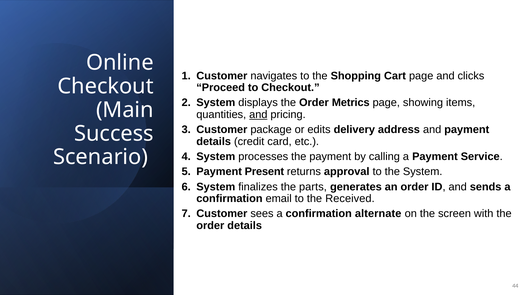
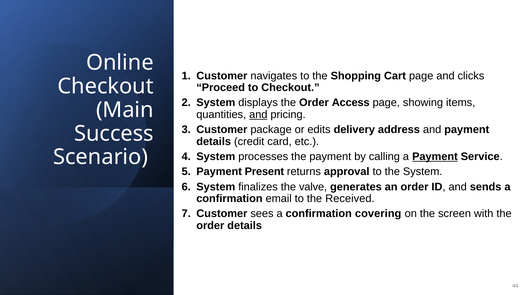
Metrics: Metrics -> Access (351, 103)
Payment underline: none -> present (435, 156)
parts: parts -> valve (313, 187)
alternate: alternate -> covering (378, 213)
